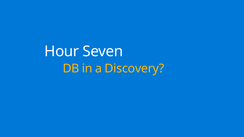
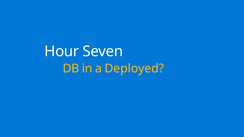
Discovery: Discovery -> Deployed (134, 69)
